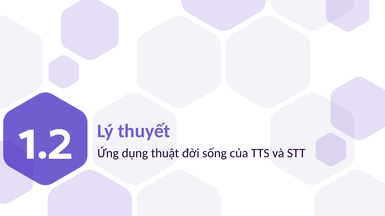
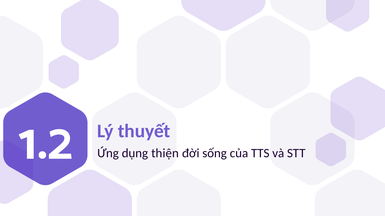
thuật: thuật -> thiện (165, 153)
